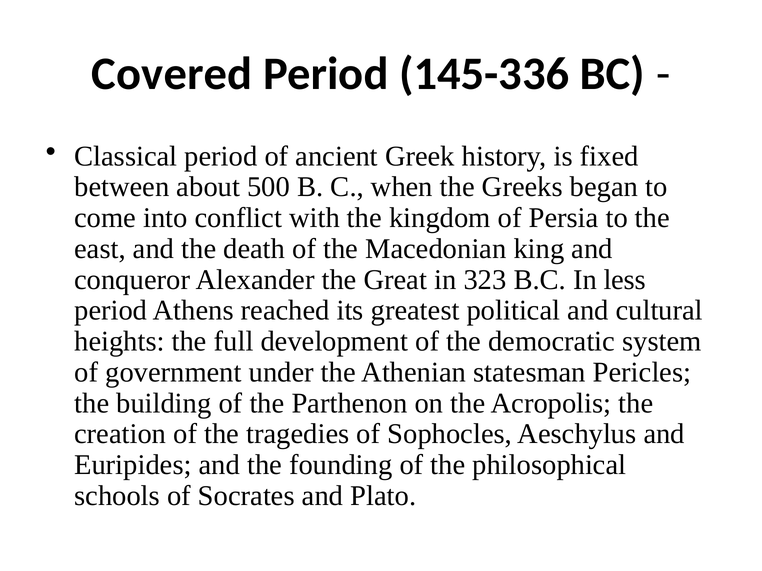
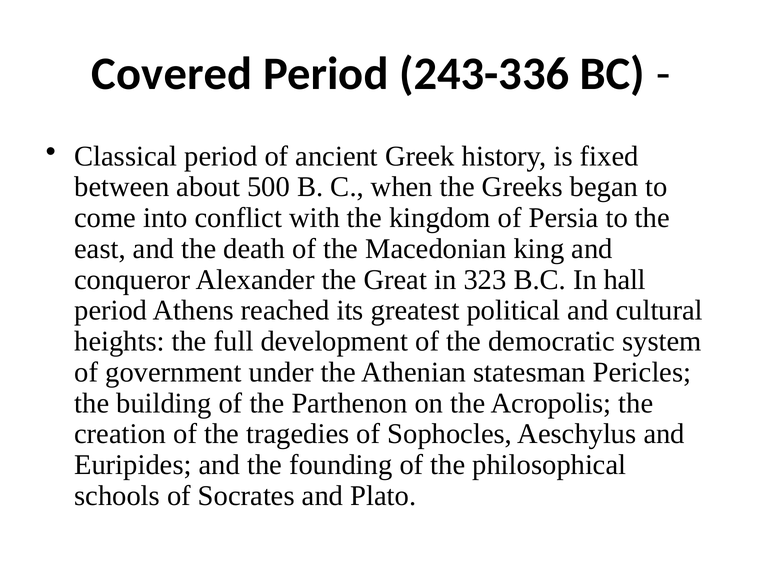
145-336: 145-336 -> 243-336 (484, 74)
less: less -> hall (625, 280)
